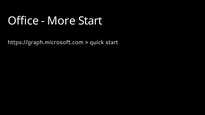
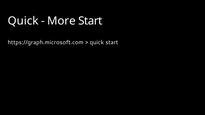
Office: Office -> Quick (23, 21)
